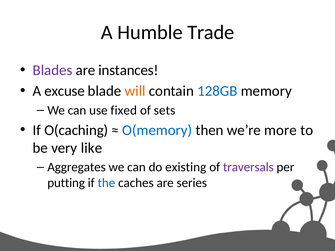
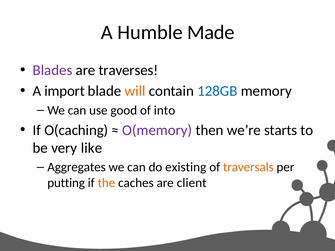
Trade: Trade -> Made (211, 32)
instances: instances -> traverses (128, 70)
excuse: excuse -> import (65, 91)
fixed: fixed -> good (124, 110)
sets: sets -> into (164, 110)
O(memory colour: blue -> purple (157, 130)
more: more -> starts (281, 130)
traversals colour: purple -> orange (248, 167)
the colour: blue -> orange (106, 183)
series: series -> client (192, 183)
